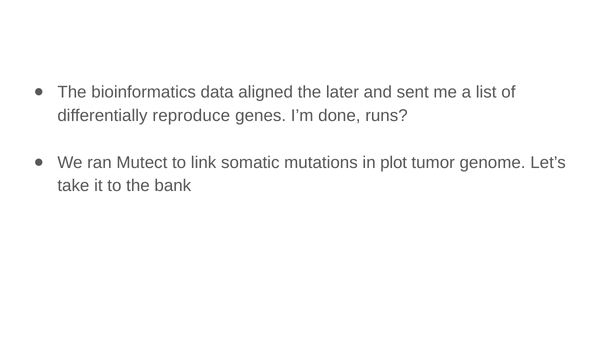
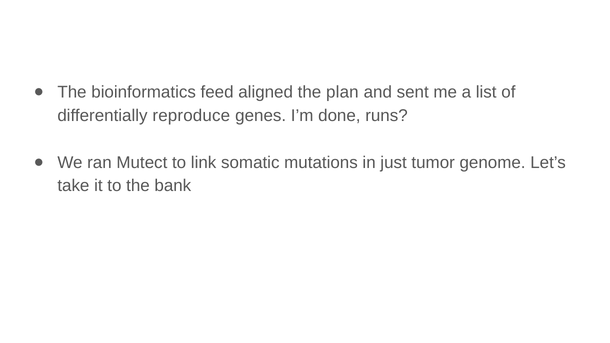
data: data -> feed (217, 92)
later: later -> plan (342, 92)
plot: plot -> just (394, 162)
